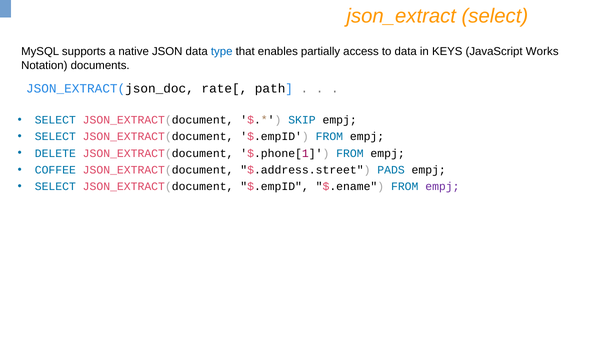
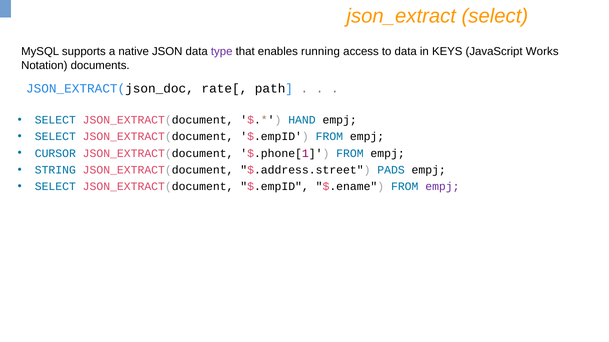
type colour: blue -> purple (222, 52)
partially: partially -> running (320, 52)
SKIP: SKIP -> HAND (302, 120)
DELETE: DELETE -> CURSOR (55, 154)
COFFEE: COFFEE -> STRING (55, 170)
